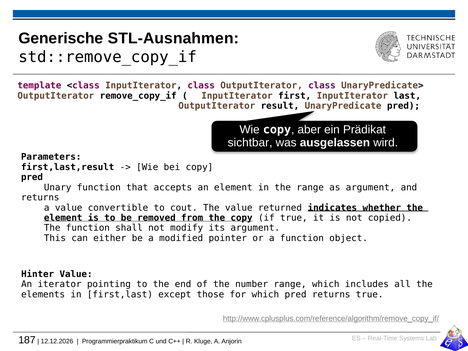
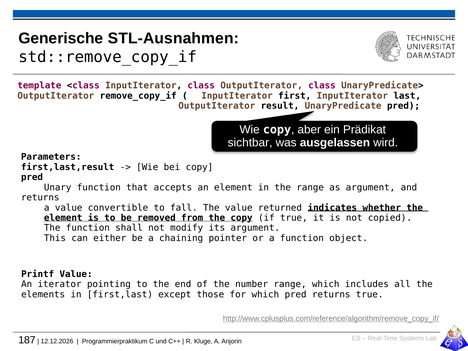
cout: cout -> fall (184, 208)
modified: modified -> chaining (181, 238)
Hinter: Hinter -> Printf (38, 274)
